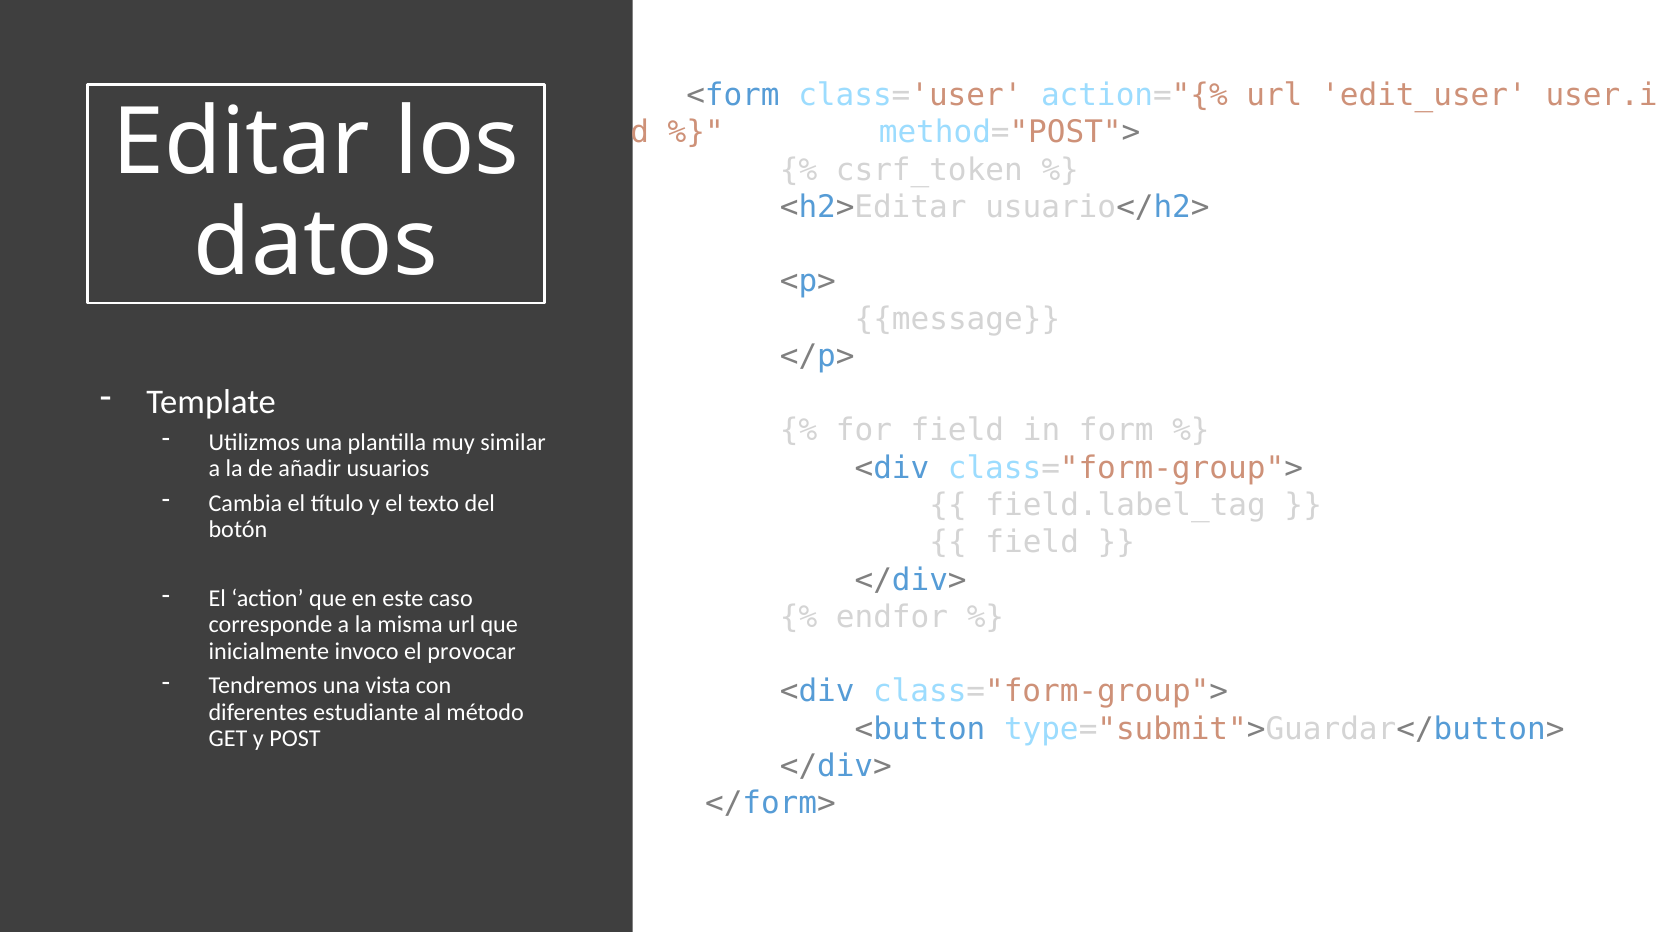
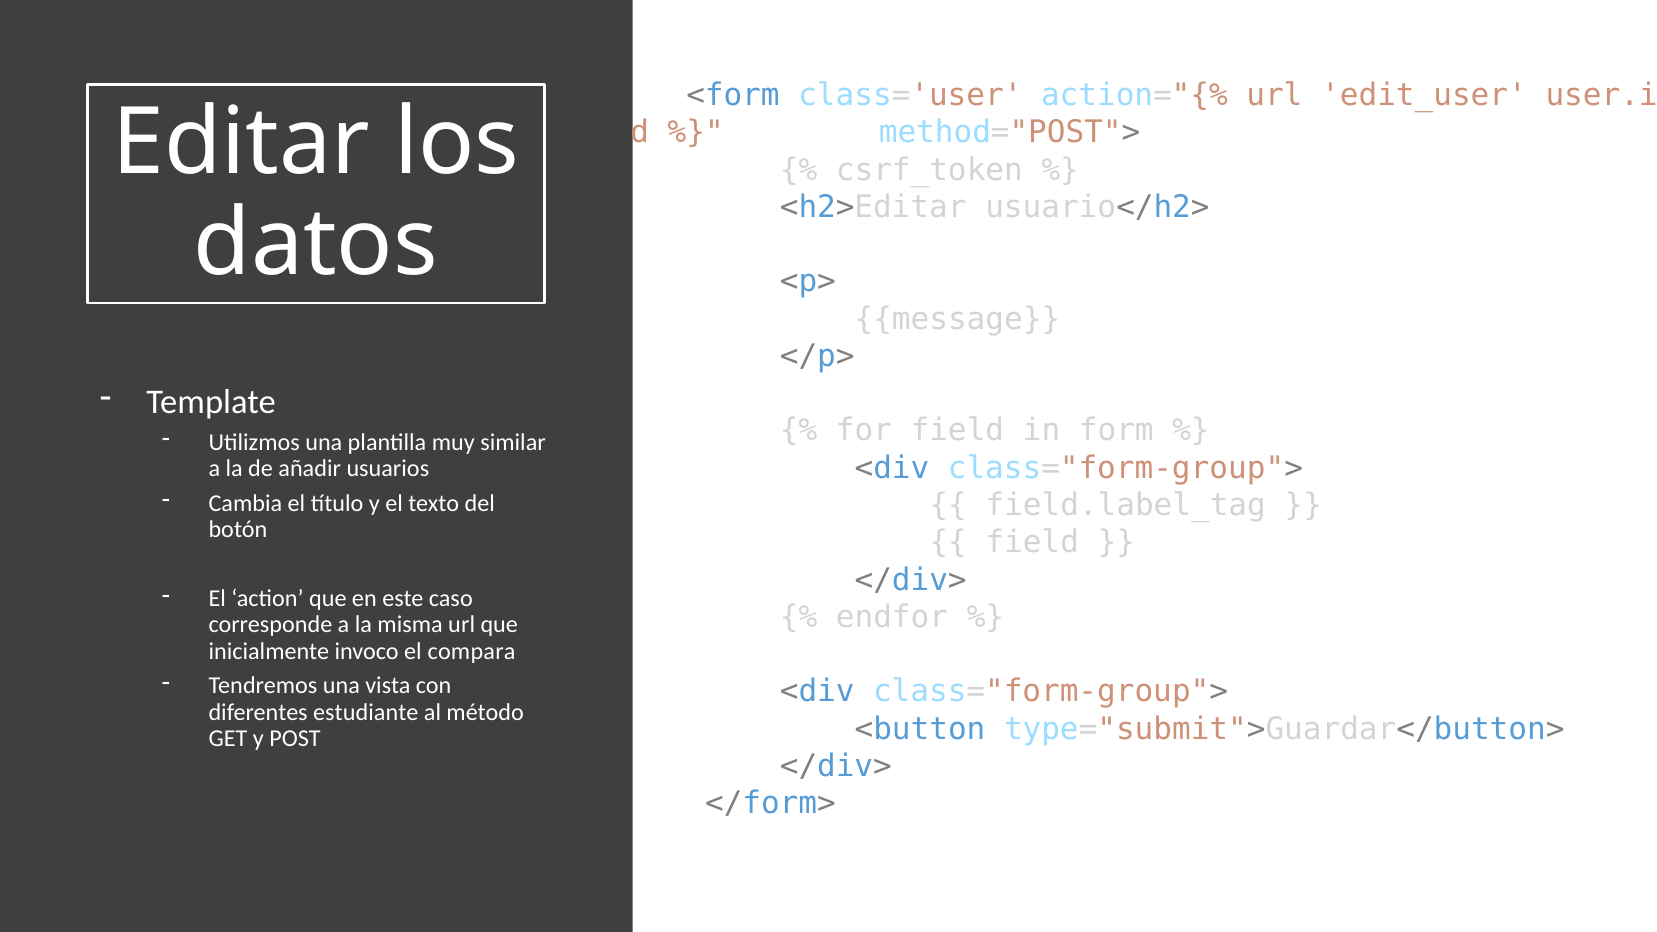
provocar: provocar -> compara (472, 651)
